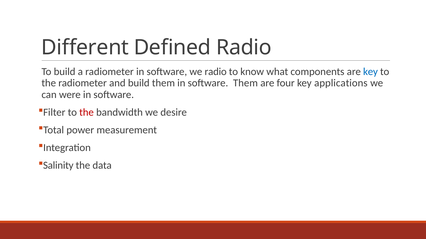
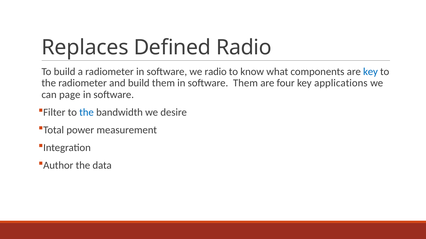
Different: Different -> Replaces (85, 48)
were: were -> page (70, 95)
the colour: red -> blue (87, 112)
Salinity: Salinity -> Author (58, 166)
